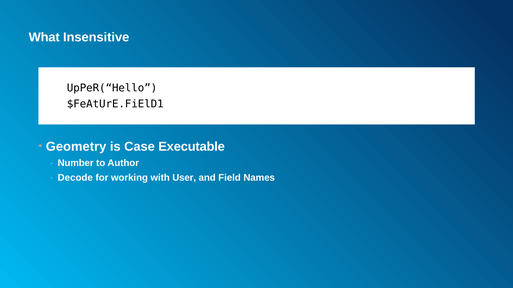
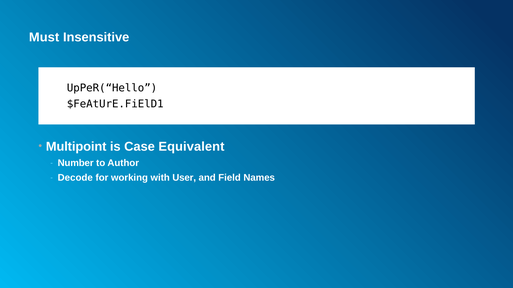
What: What -> Must (44, 37)
Geometry: Geometry -> Multipoint (76, 147)
Executable: Executable -> Equivalent (191, 147)
